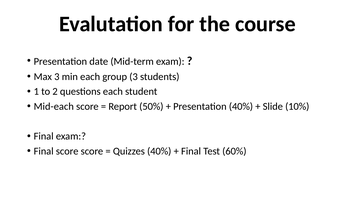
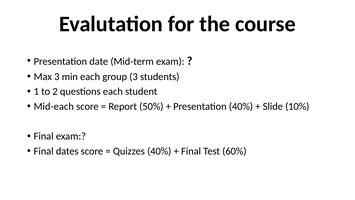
Final score: score -> dates (67, 151)
